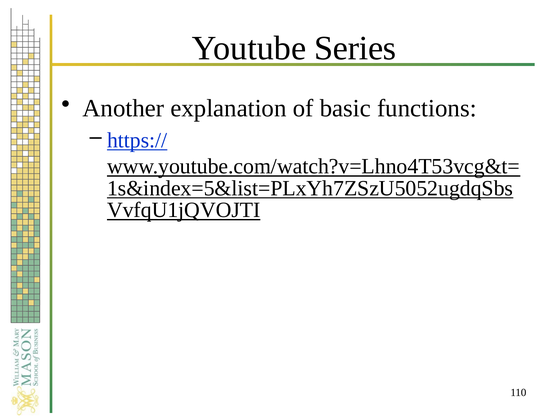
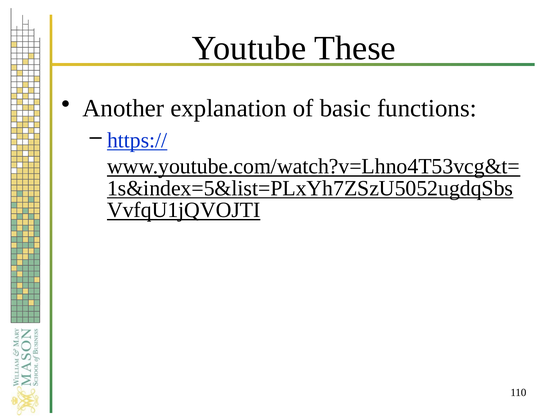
Series: Series -> These (355, 48)
